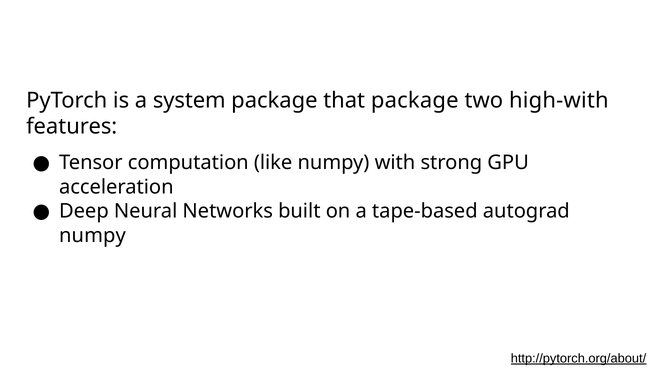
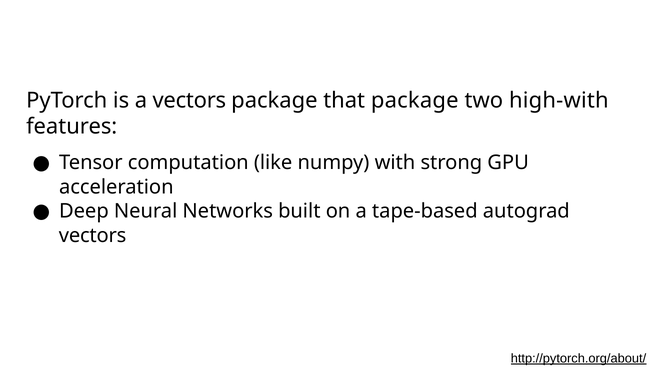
a system: system -> vectors (189, 100)
numpy: numpy -> vectors (93, 235)
